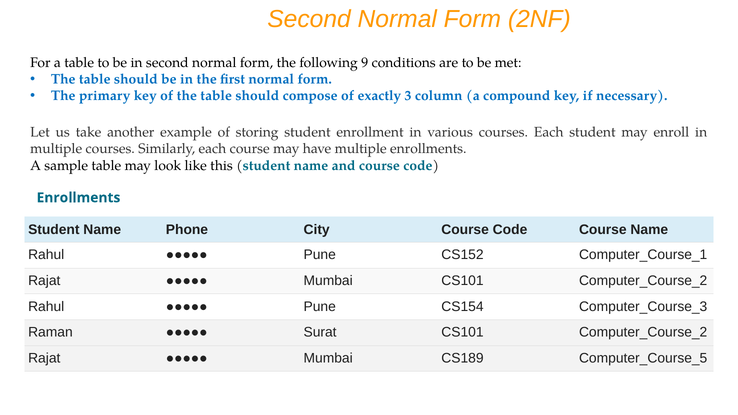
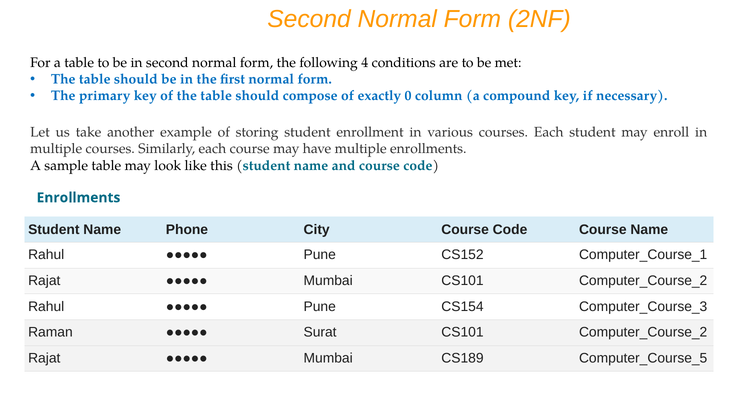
9: 9 -> 4 (365, 63)
3: 3 -> 0 (408, 96)
